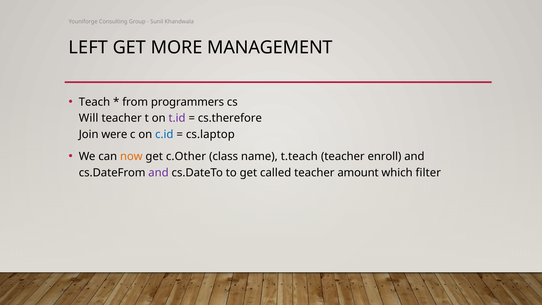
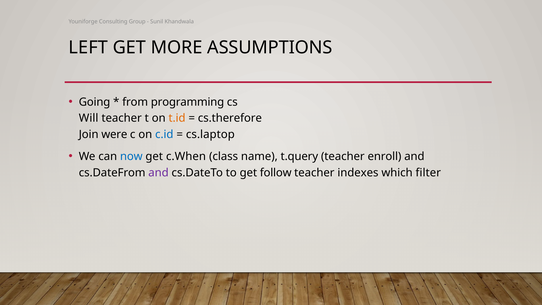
MANAGEMENT: MANAGEMENT -> ASSUMPTIONS (270, 47)
Teach: Teach -> Going (95, 102)
programmers: programmers -> programming (188, 102)
t.id colour: purple -> orange (177, 118)
now colour: orange -> blue (131, 156)
c.Other: c.Other -> c.When (186, 156)
t.teach: t.teach -> t.query (299, 156)
called: called -> follow (276, 173)
amount: amount -> indexes (358, 173)
